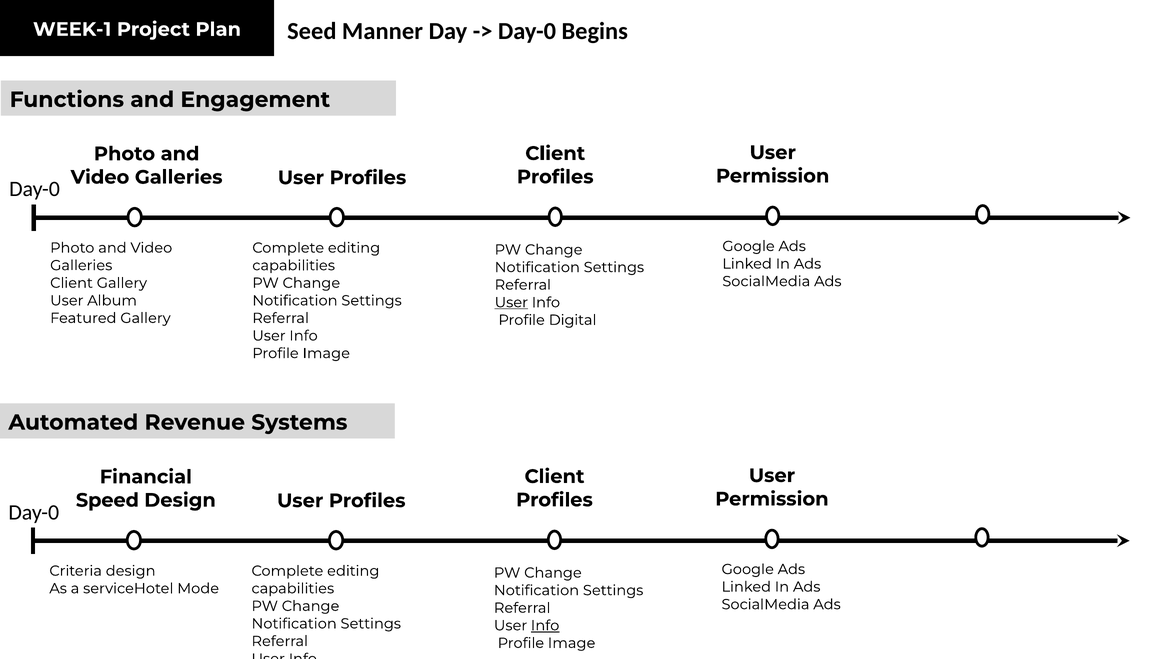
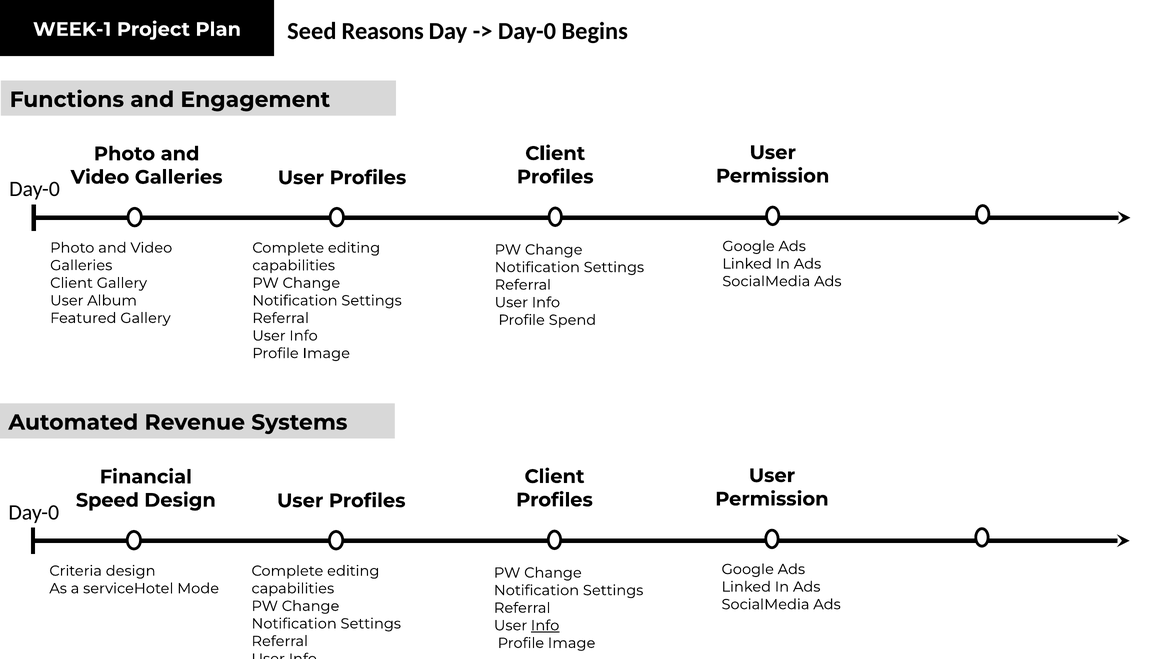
Manner: Manner -> Reasons (383, 31)
User underline: present -> none (511, 302)
Digital: Digital -> Spend (572, 320)
